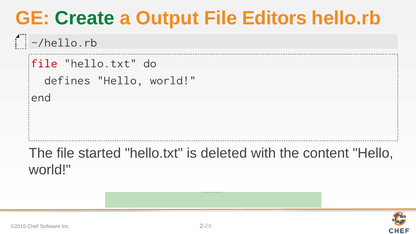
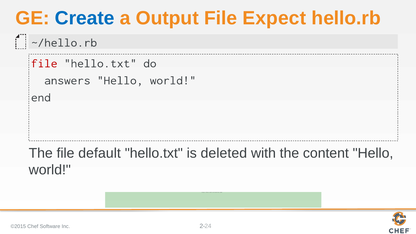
Create colour: green -> blue (85, 18)
Editors: Editors -> Expect (274, 18)
defines: defines -> answers (67, 80)
started: started -> default (100, 153)
